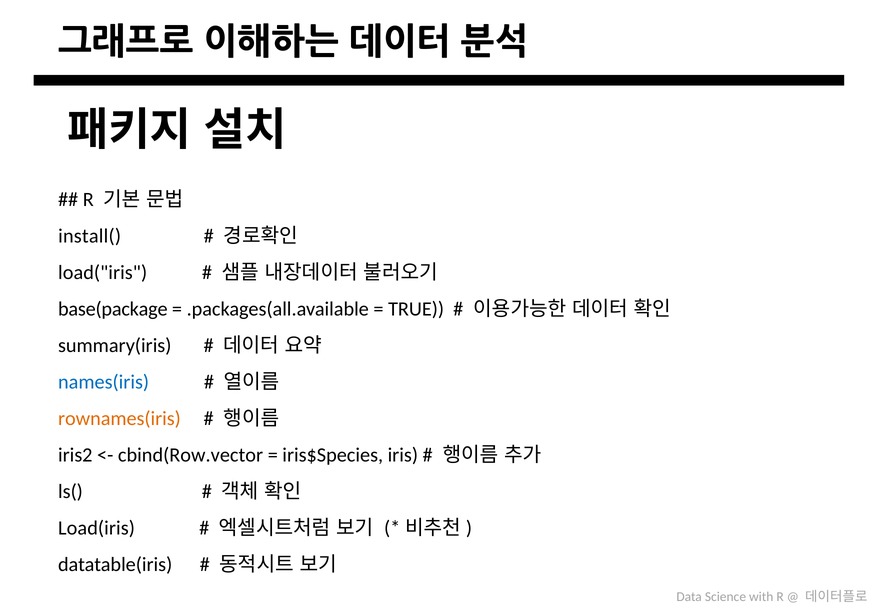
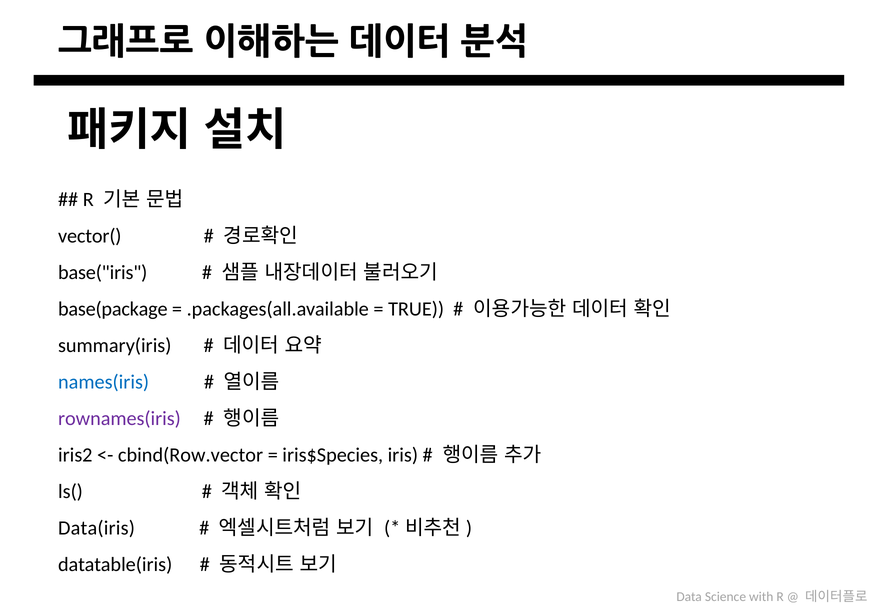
install(: install( -> vector( (90, 236)
load("iris: load("iris -> base("iris (103, 273)
rownames(iris colour: orange -> purple (119, 418)
Load(iris: Load(iris -> Data(iris (96, 528)
